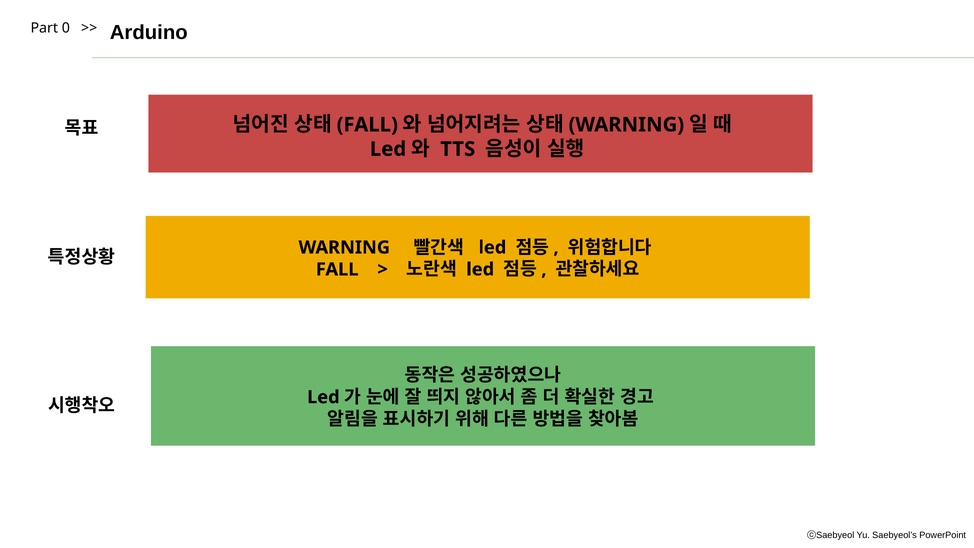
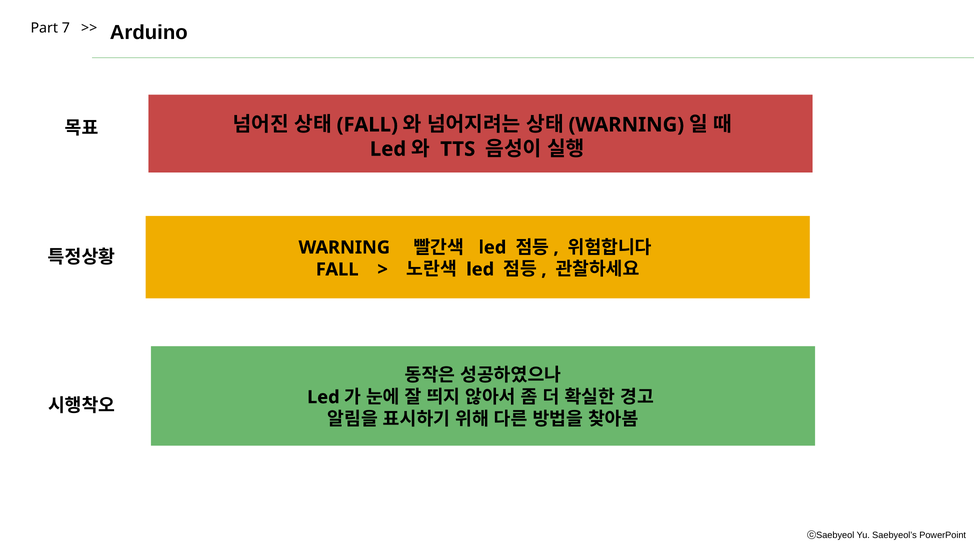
0: 0 -> 7 (66, 28)
